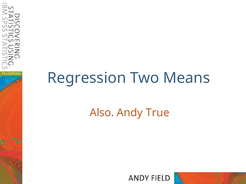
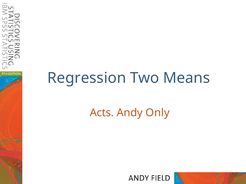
Also: Also -> Acts (102, 113)
True: True -> Only (158, 113)
